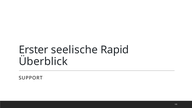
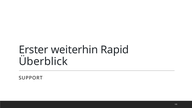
seelische: seelische -> weiterhin (74, 50)
